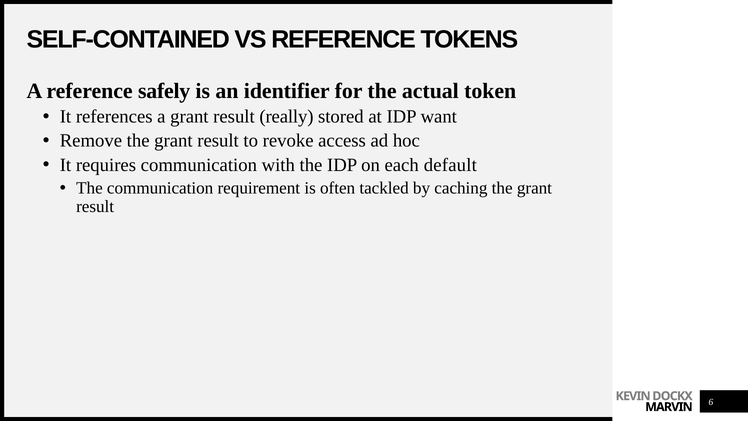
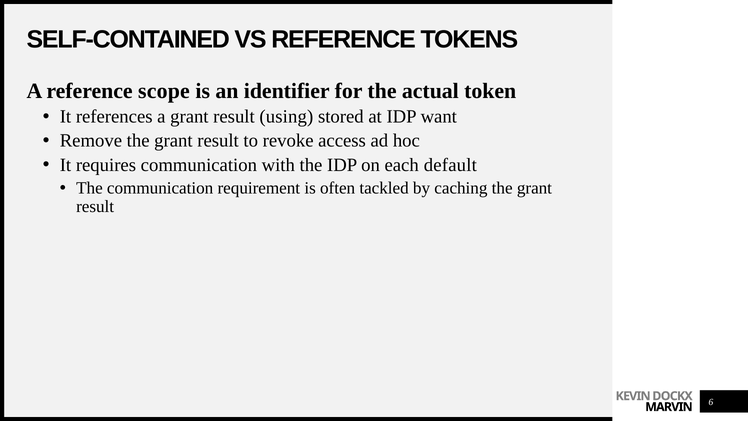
safely: safely -> scope (164, 91)
really: really -> using (286, 117)
